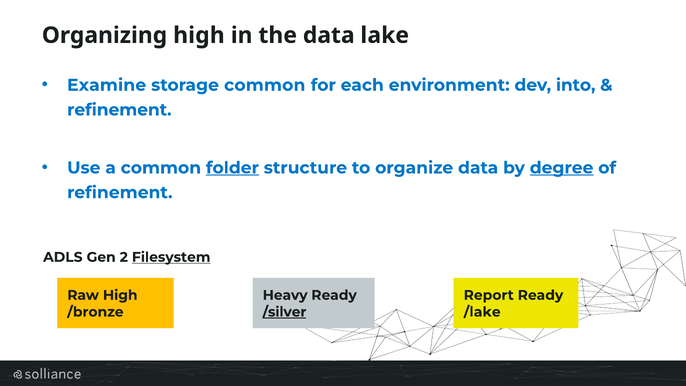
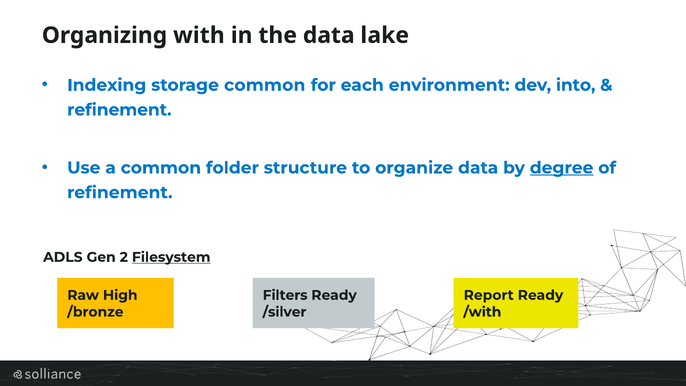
Organizing high: high -> with (199, 35)
Examine: Examine -> Indexing (107, 85)
folder underline: present -> none (232, 168)
Heavy: Heavy -> Filters (285, 295)
/silver underline: present -> none (285, 312)
/lake: /lake -> /with (482, 312)
